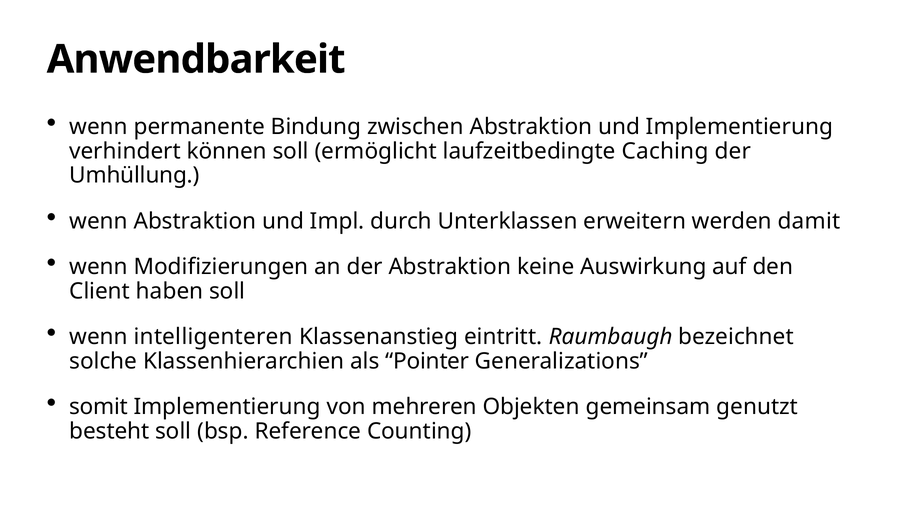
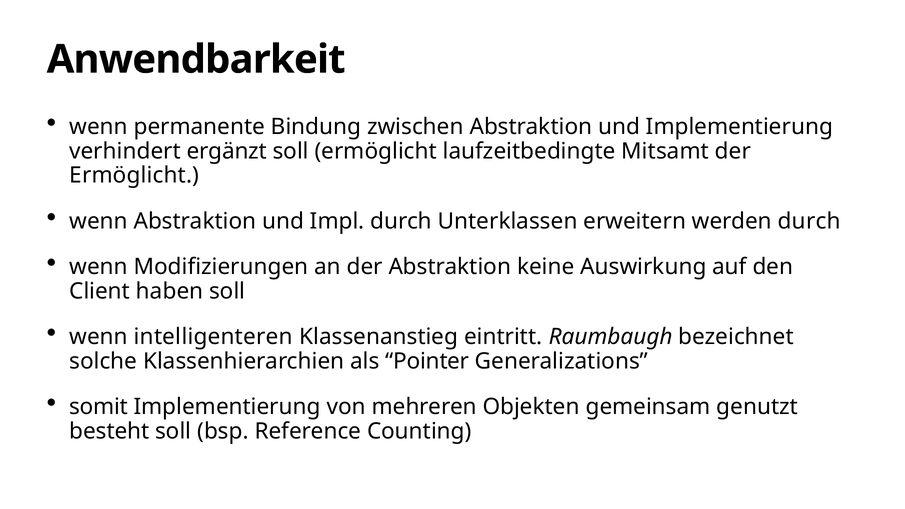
können: können -> ergänzt (227, 151)
Caching: Caching -> Mitsamt (665, 151)
Umhüllung: Umhüllung -> Ermöglicht (134, 176)
werden damit: damit -> durch (809, 221)
